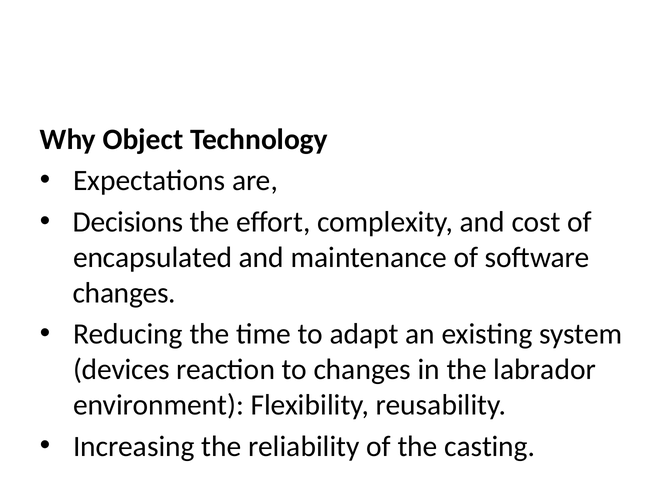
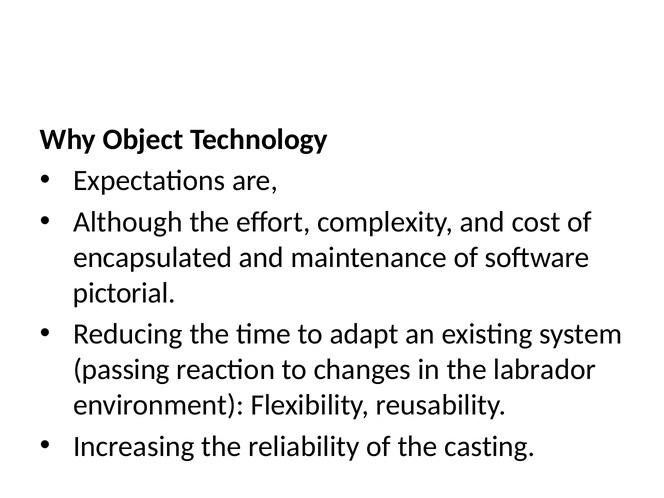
Decisions: Decisions -> Although (128, 222)
changes: changes -> pictorial (124, 293)
devices: devices -> passing (121, 370)
